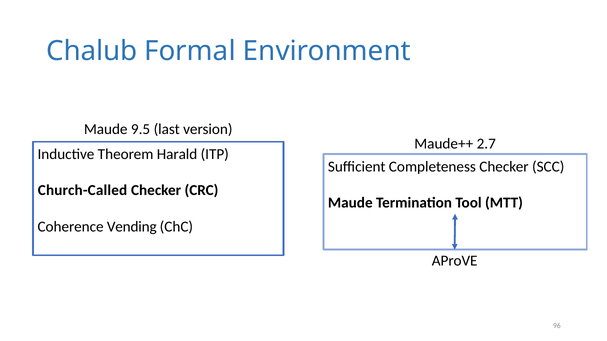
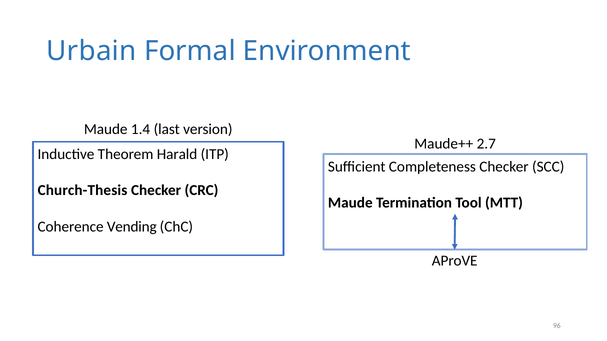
Chalub: Chalub -> Urbain (91, 51)
9.5: 9.5 -> 1.4 (141, 129)
Church-Called: Church-Called -> Church-Thesis (83, 191)
